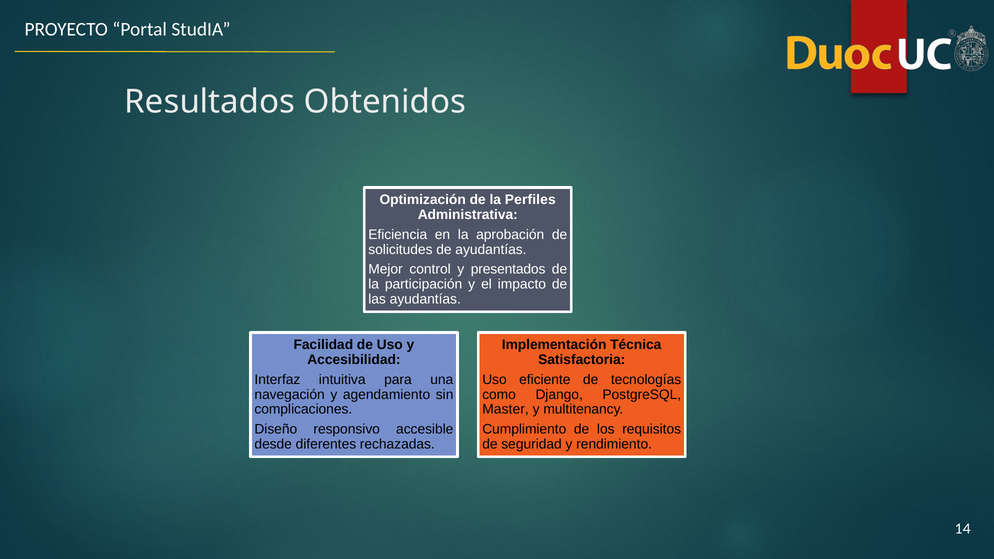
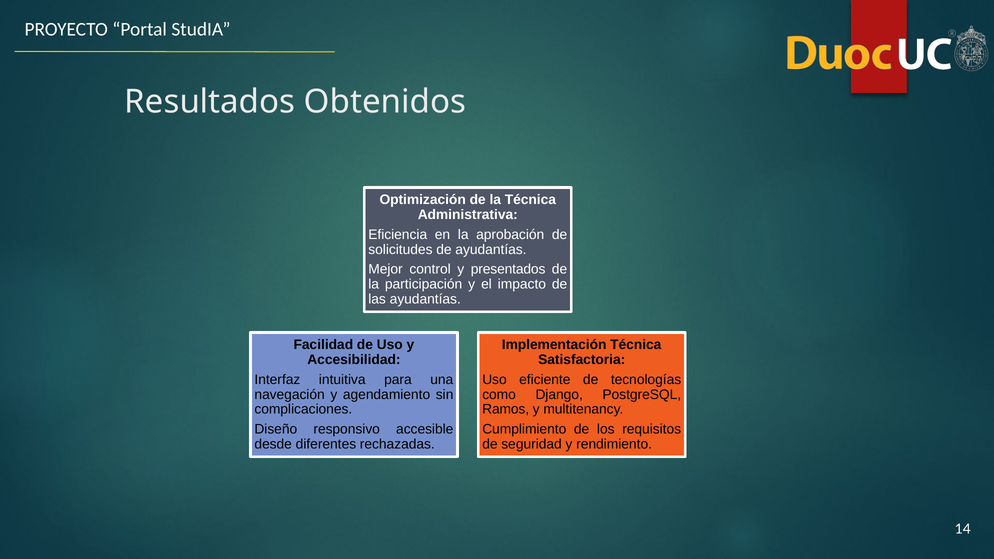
la Perfiles: Perfiles -> Técnica (530, 200)
Master: Master -> Ramos (506, 410)
